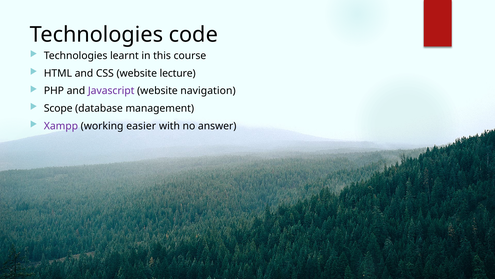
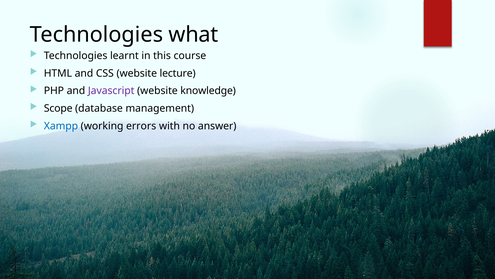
code: code -> what (193, 35)
navigation: navigation -> knowledge (208, 91)
Xampp colour: purple -> blue (61, 126)
easier: easier -> errors (141, 126)
